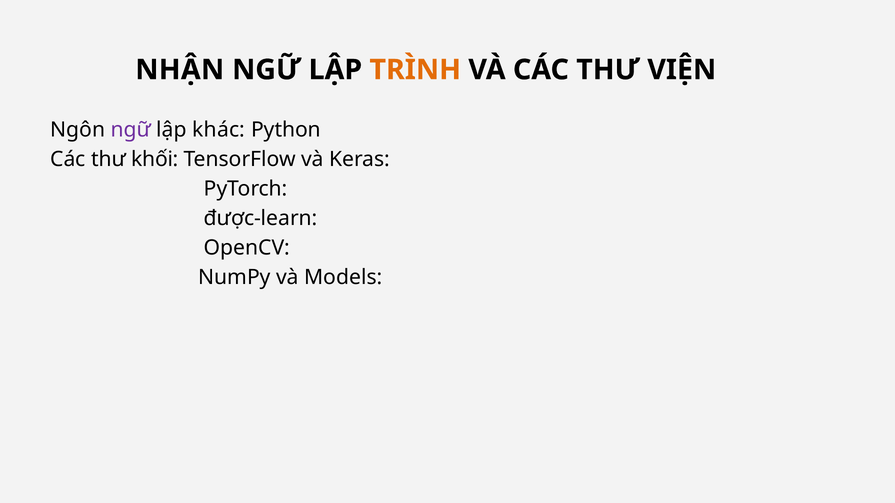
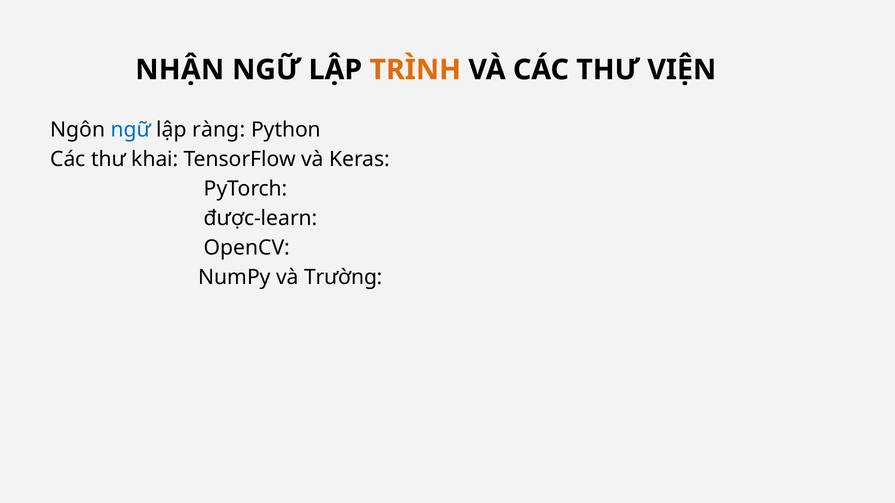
ngữ colour: purple -> blue (131, 130)
khác: khác -> ràng (219, 130)
khối: khối -> khai (155, 159)
Models: Models -> Trường (343, 278)
